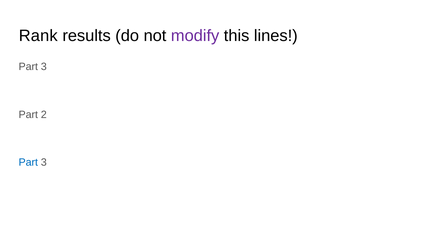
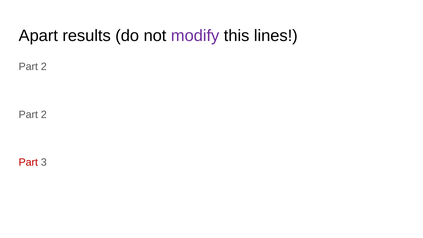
Rank: Rank -> Apart (38, 36)
3: 3 -> 2 (44, 67)
Part colour: blue -> red (28, 162)
